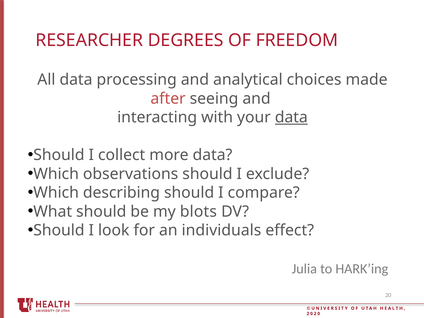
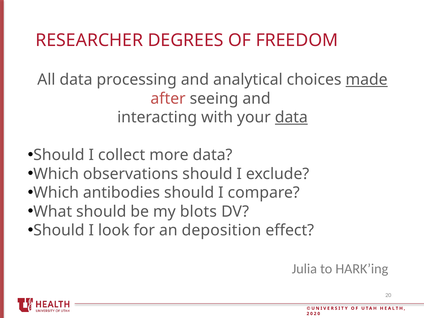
made underline: none -> present (367, 80)
describing: describing -> antibodies (121, 193)
individuals: individuals -> deposition (221, 230)
